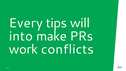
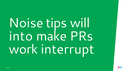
Every: Every -> Noise (26, 23)
conflicts: conflicts -> interrupt (68, 49)
